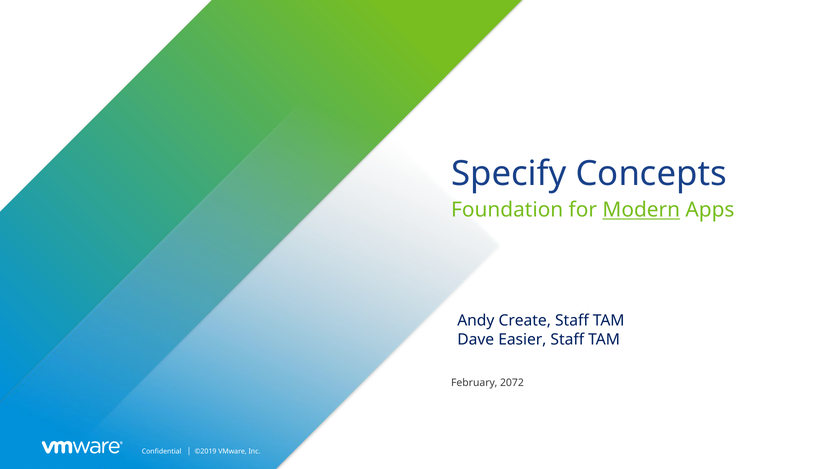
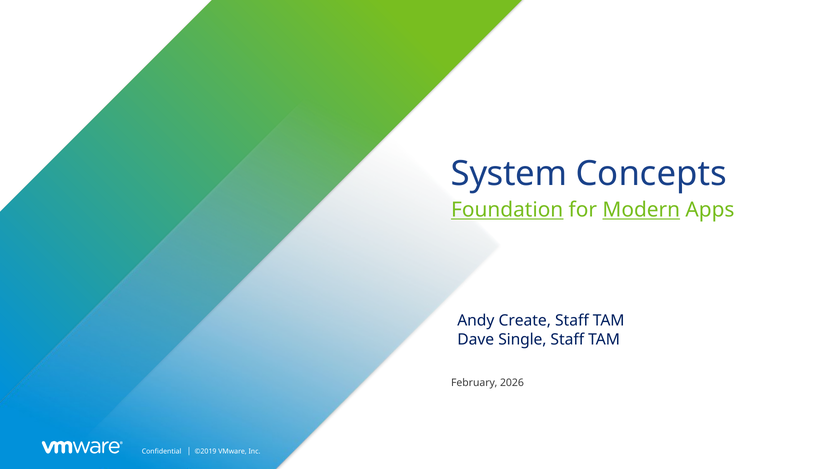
Specify: Specify -> System (509, 174)
Foundation underline: none -> present (507, 210)
Easier: Easier -> Single (522, 340)
2072: 2072 -> 2026 (512, 383)
